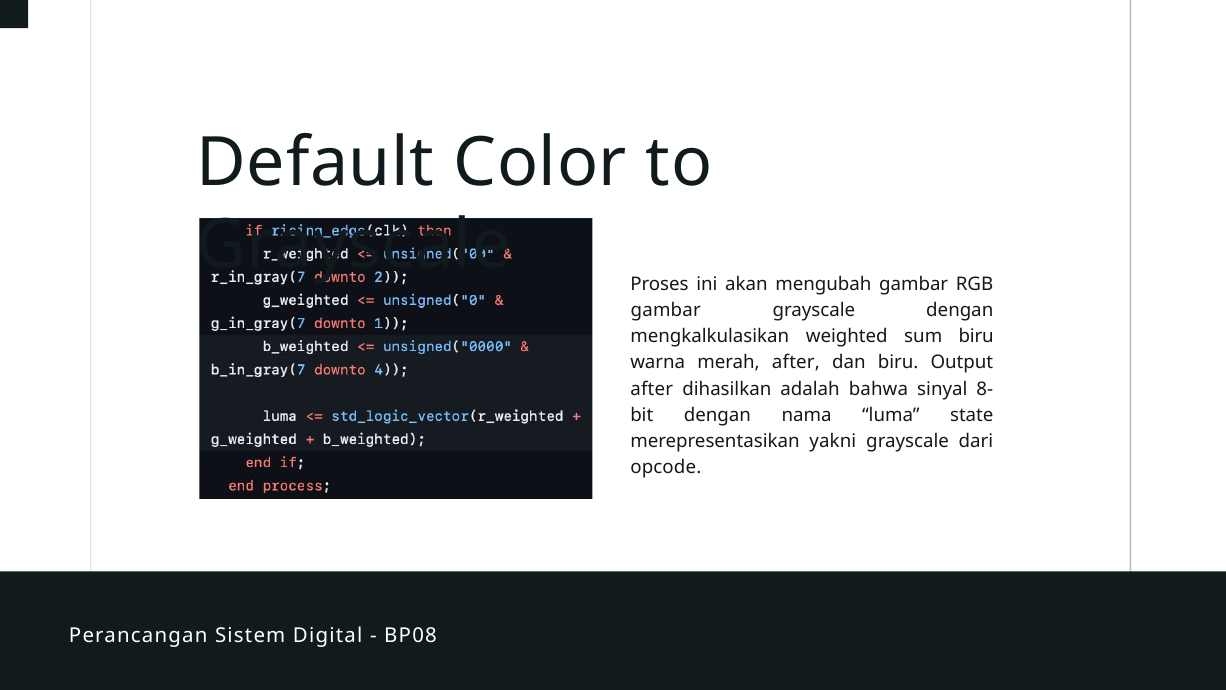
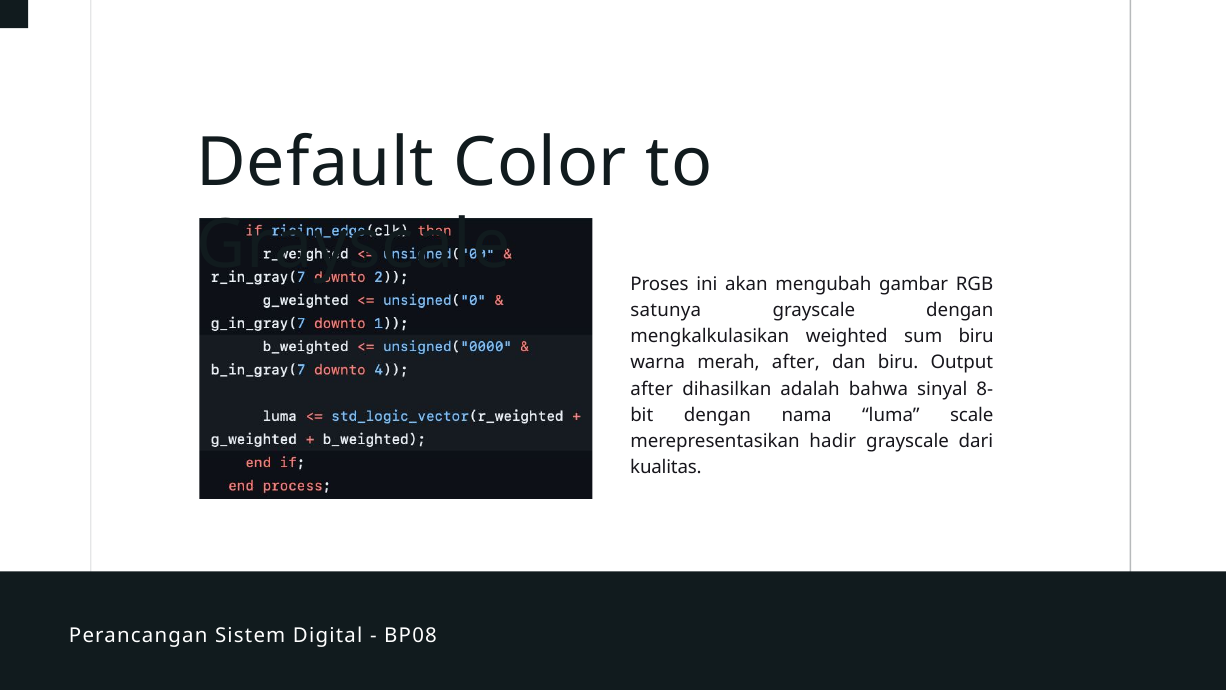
gambar: gambar -> satunya (666, 310)
state: state -> scale (972, 415)
yakni: yakni -> hadir (833, 441)
opcode: opcode -> kualitas (666, 467)
